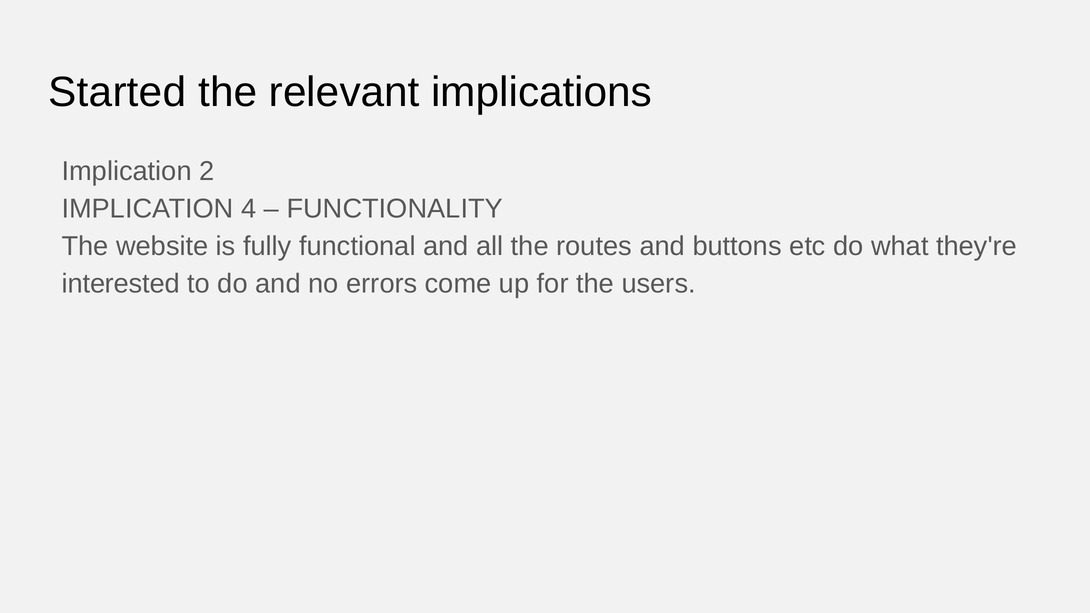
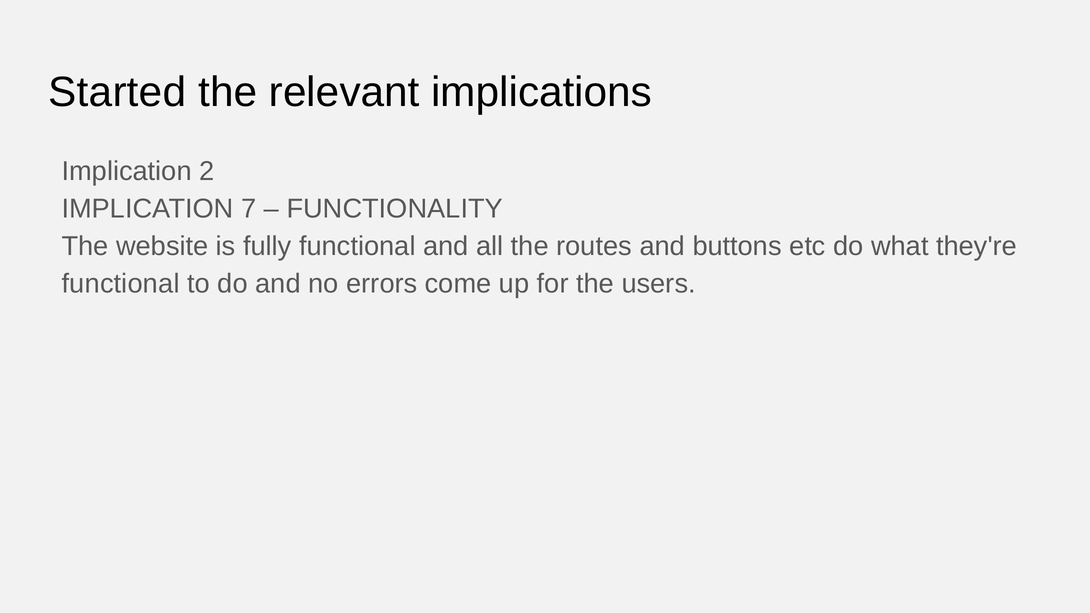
4: 4 -> 7 (249, 209)
interested: interested -> functional (121, 284)
